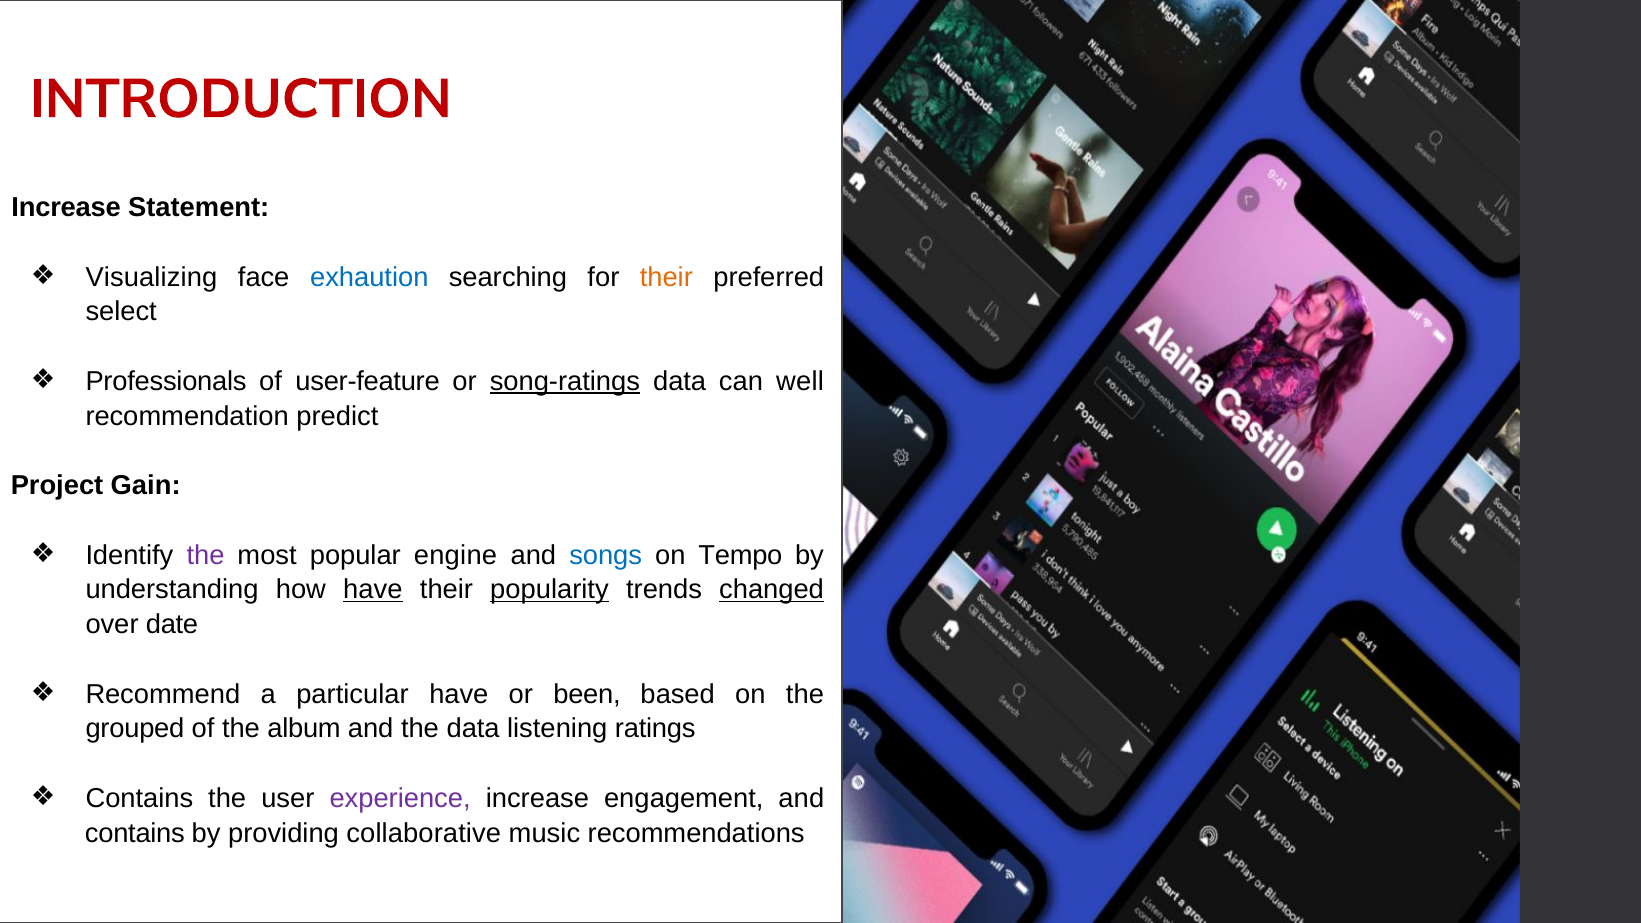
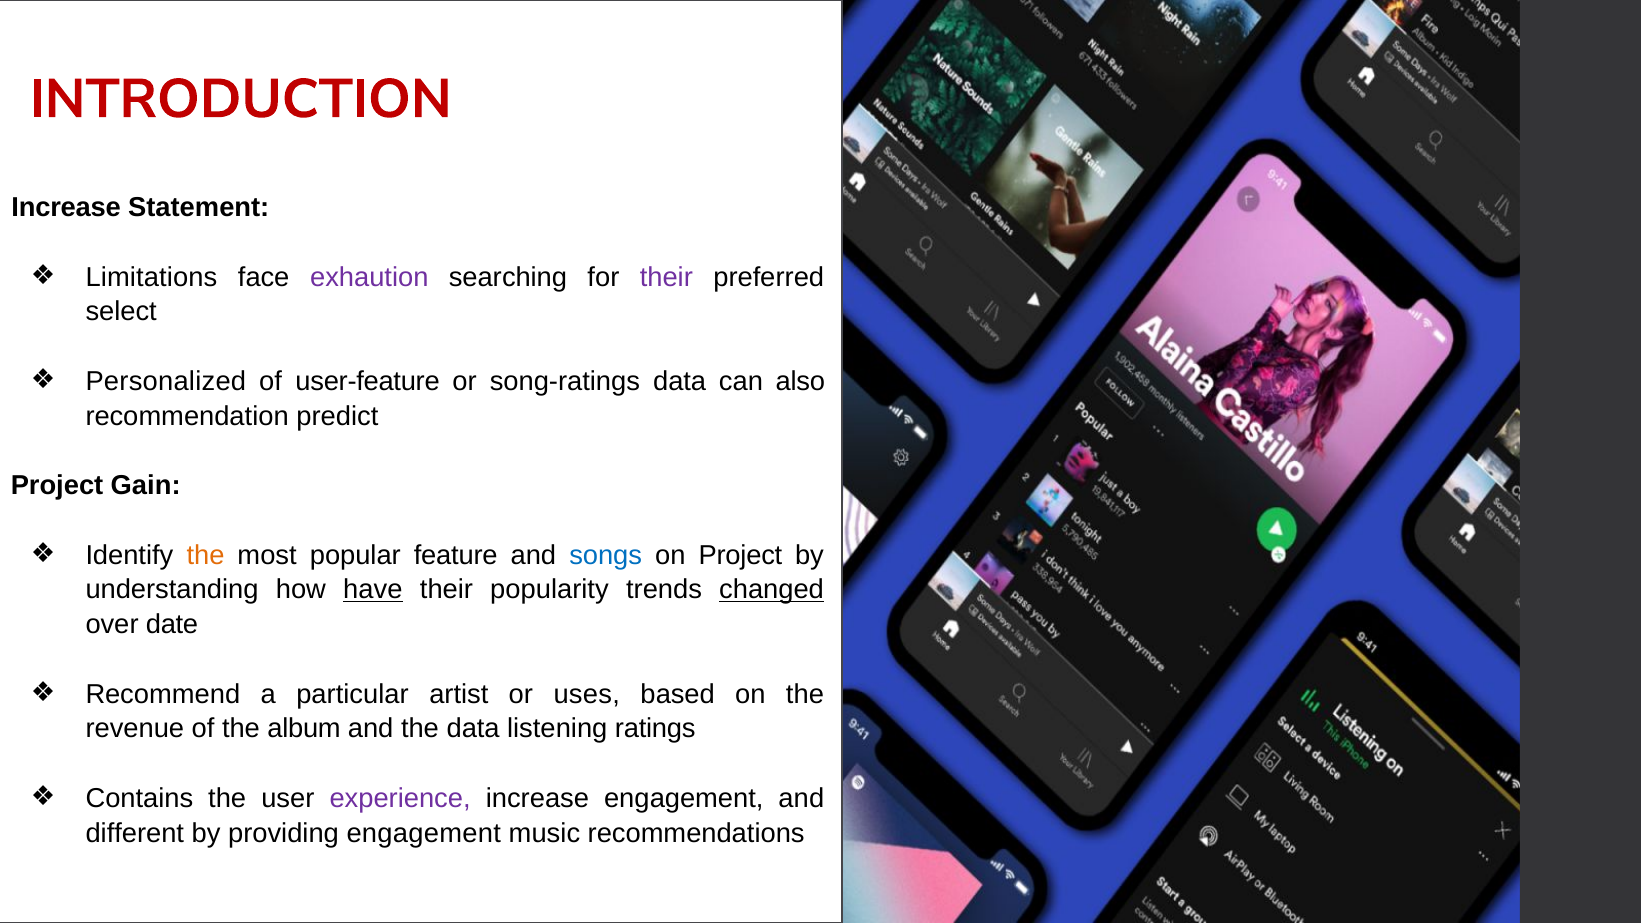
Visualizing: Visualizing -> Limitations (151, 277)
exhaution colour: blue -> purple (369, 277)
their colour: orange -> purple (666, 277)
Professionals: Professionals -> Personalized (166, 381)
song-ratings underline: present -> none (565, 381)
well: well -> also (800, 381)
the colour: purple -> orange (206, 555)
engine: engine -> feature (456, 555)
on Tempo: Tempo -> Project (740, 555)
popularity underline: present -> none (549, 590)
particular have: have -> artist (459, 694)
been: been -> uses (587, 694)
grouped: grouped -> revenue (135, 729)
contains: contains -> different (135, 833)
providing collaborative: collaborative -> engagement (424, 833)
